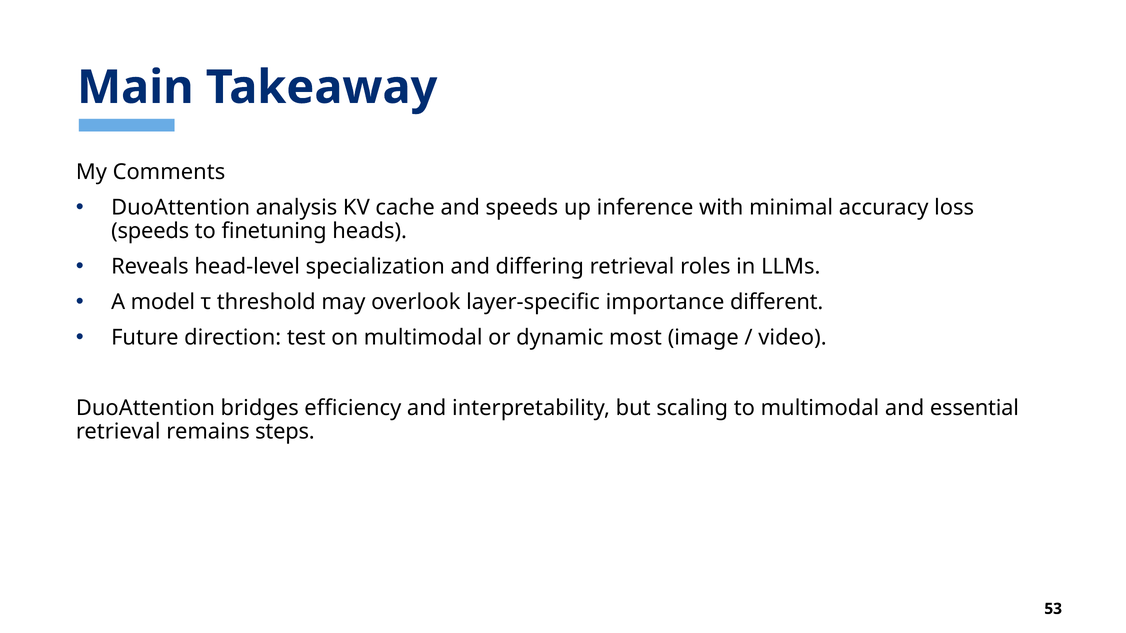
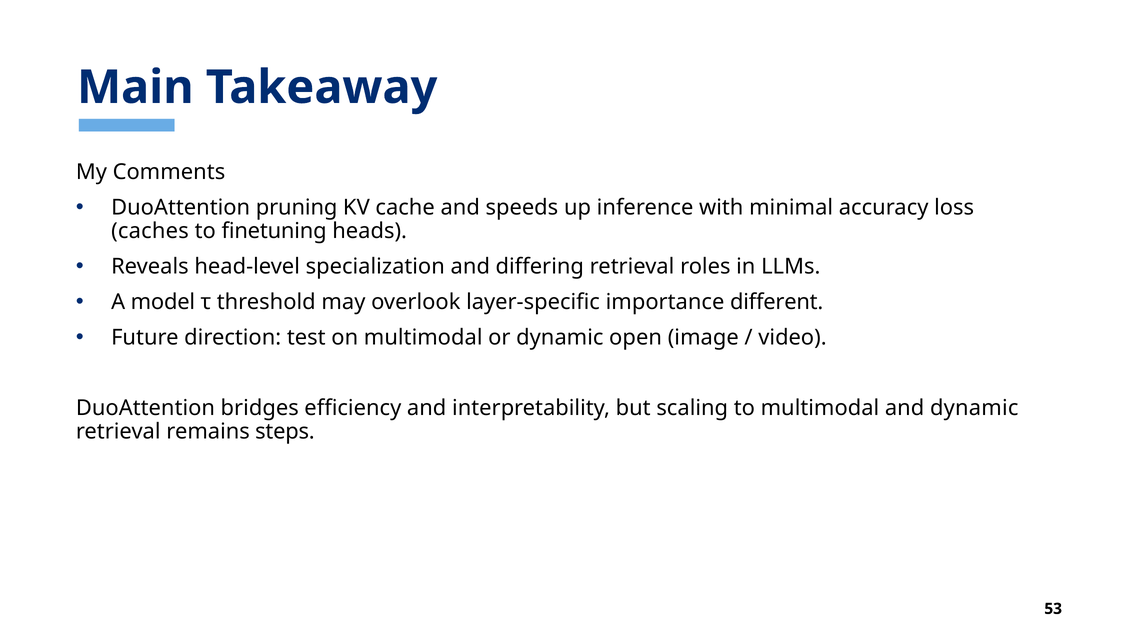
analysis: analysis -> pruning (297, 208)
speeds: speeds -> caches (150, 231)
most: most -> open (636, 338)
and essential: essential -> dynamic (974, 408)
